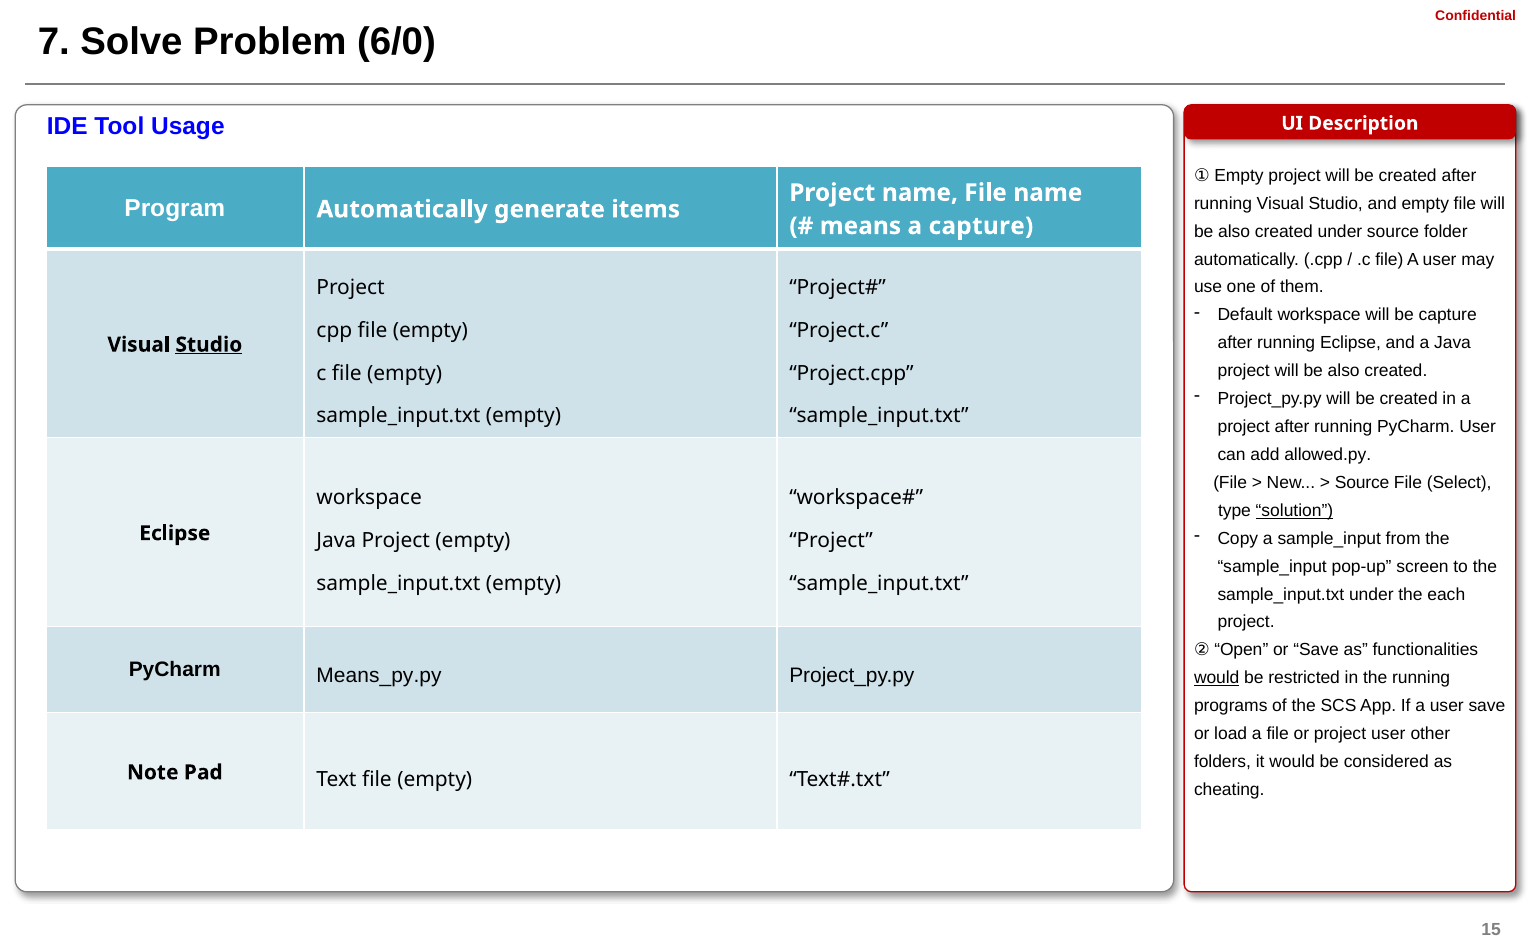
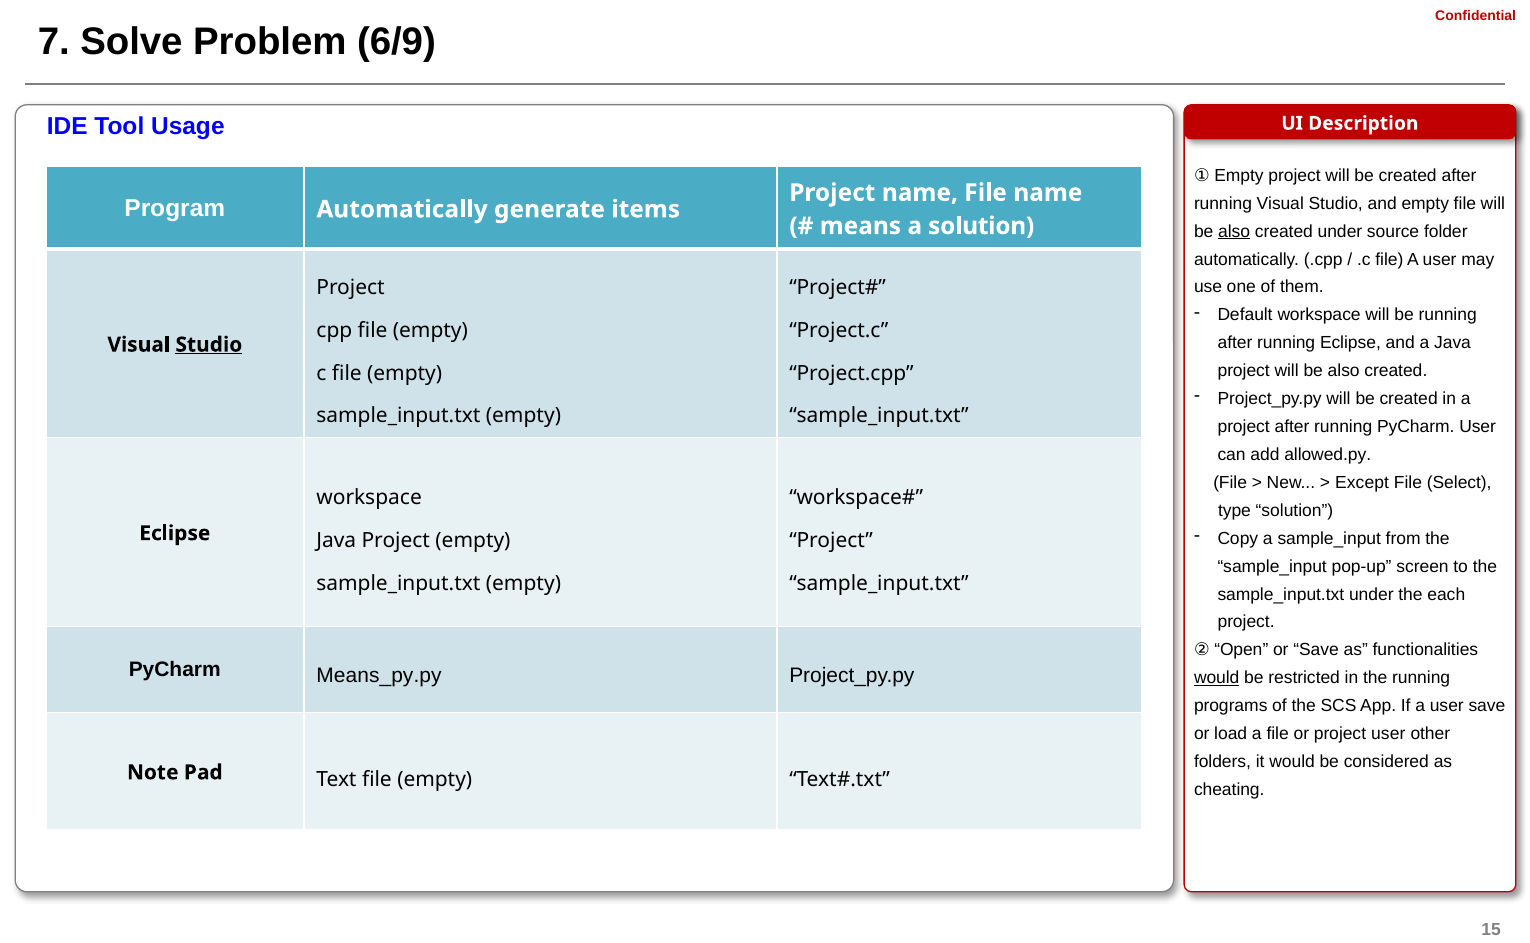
6/0: 6/0 -> 6/9 (396, 41)
a capture: capture -> solution (981, 226)
also underline: none -> present (1234, 231)
be capture: capture -> running (1448, 315)
Source: Source -> Except (1362, 483)
solution underline: present -> none (1294, 511)
